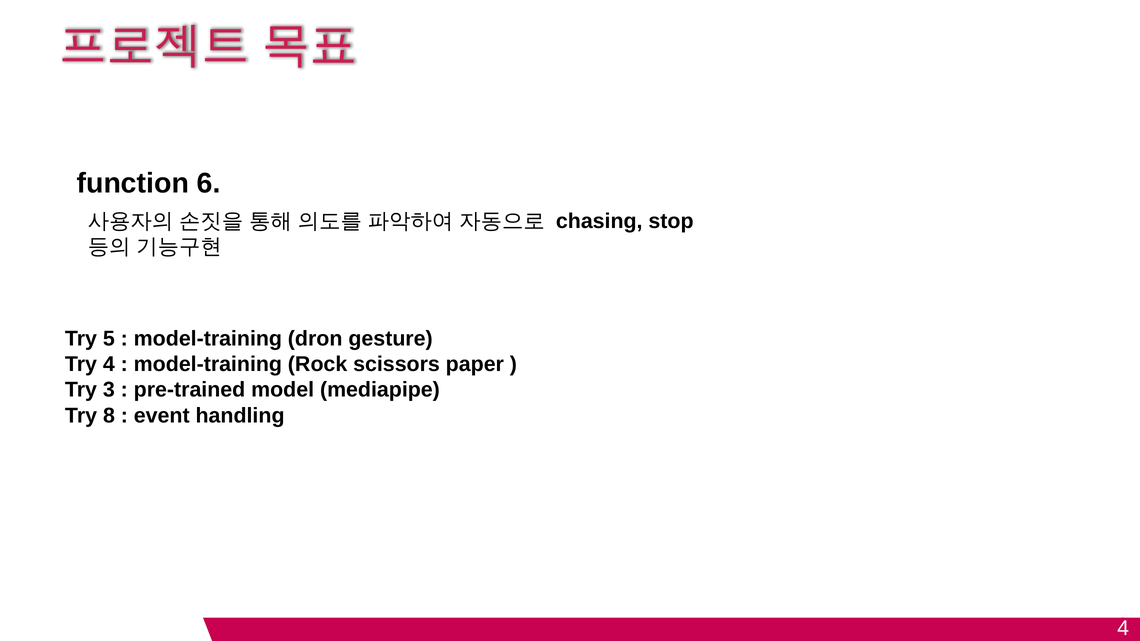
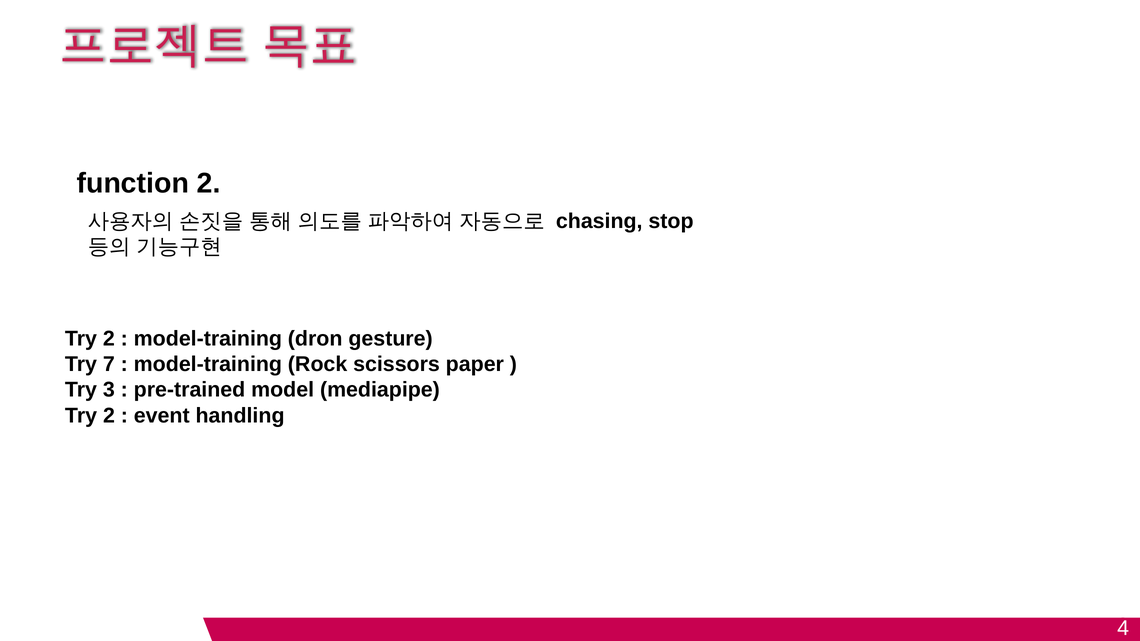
function 6: 6 -> 2 (209, 183)
5: 5 -> 2 (109, 339)
Try 4: 4 -> 7 (109, 364)
8: 8 -> 2 (109, 416)
